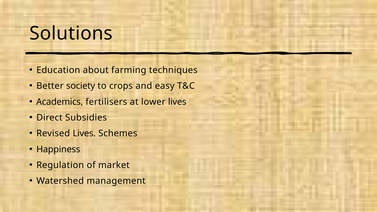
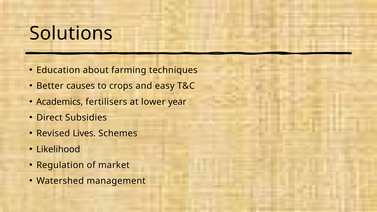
society: society -> causes (81, 86)
lower lives: lives -> year (177, 102)
Happiness: Happiness -> Likelihood (58, 149)
